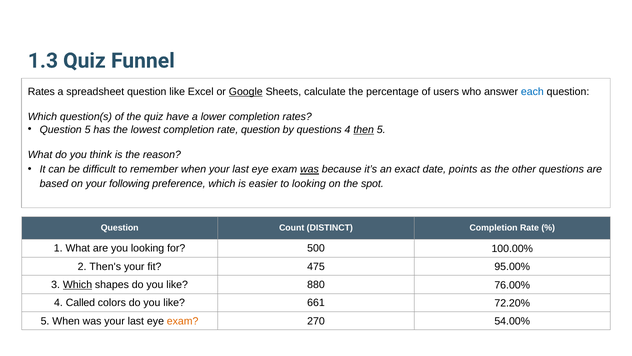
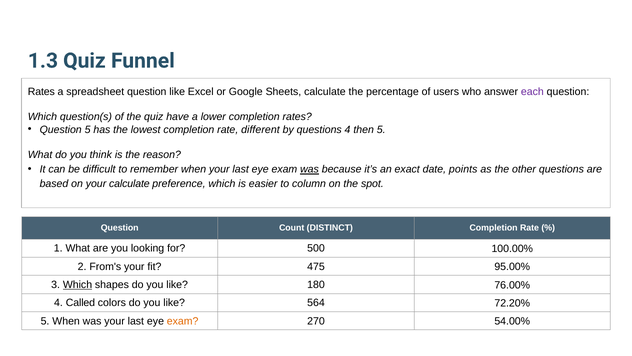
Google underline: present -> none (246, 91)
each colour: blue -> purple (532, 91)
rate question: question -> different (260, 129)
then underline: present -> none (364, 129)
your following: following -> calculate (129, 184)
to looking: looking -> column (309, 184)
Then's: Then's -> From's (105, 266)
880: 880 -> 180 (316, 284)
661: 661 -> 564 (316, 302)
